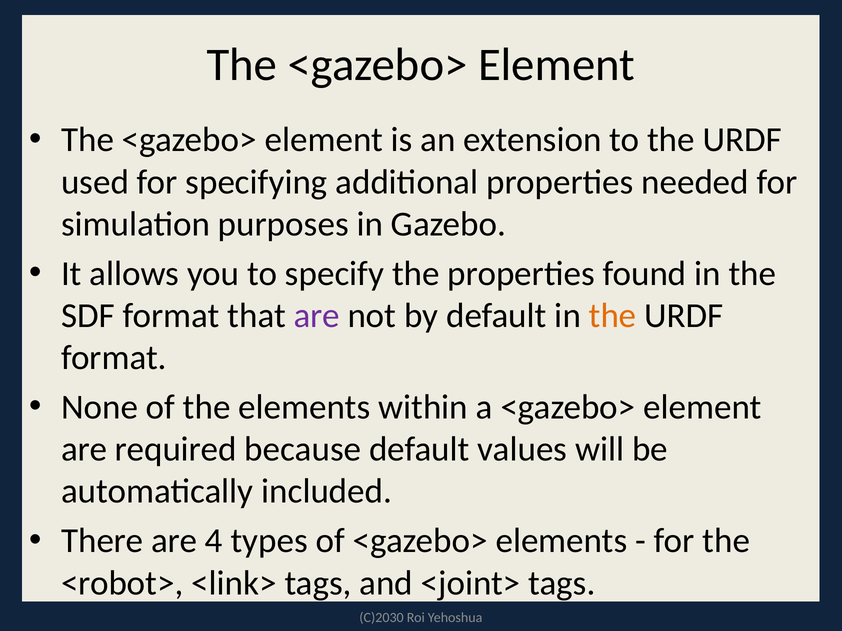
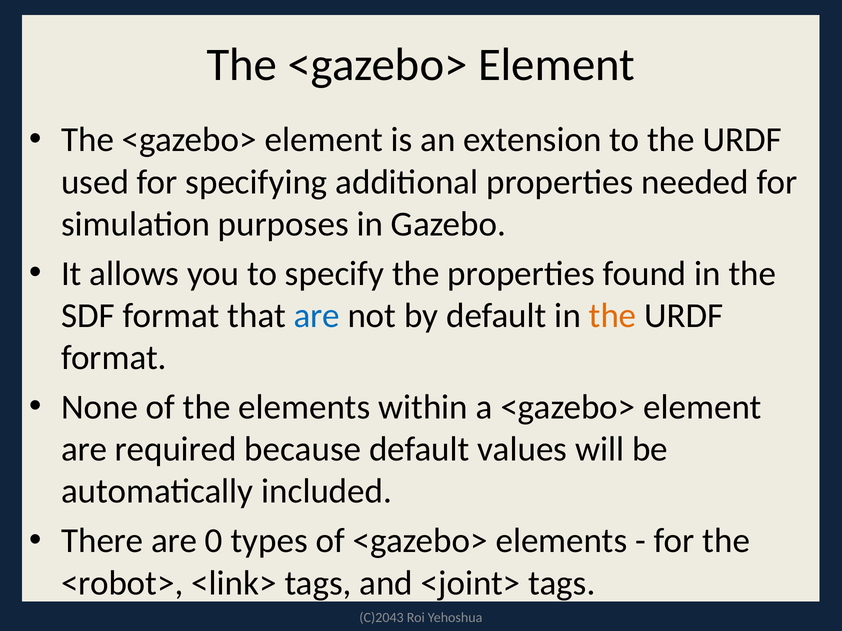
are colour: purple -> blue (317, 316)
4: 4 -> 0 (214, 541)
C)2030: C)2030 -> C)2043 (382, 618)
